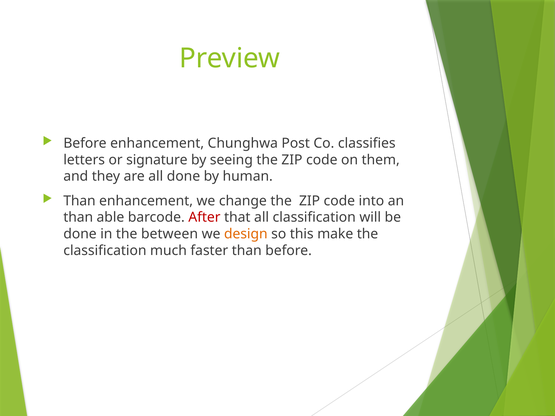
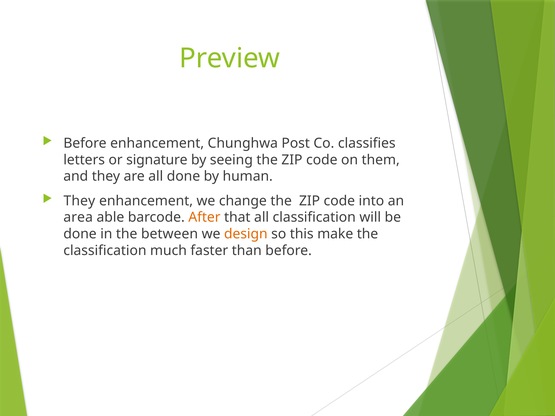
Than: Than -> They (79, 201)
than: than -> area (78, 218)
After colour: red -> orange (204, 218)
